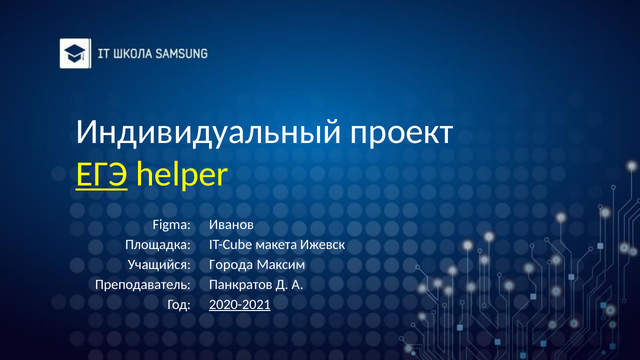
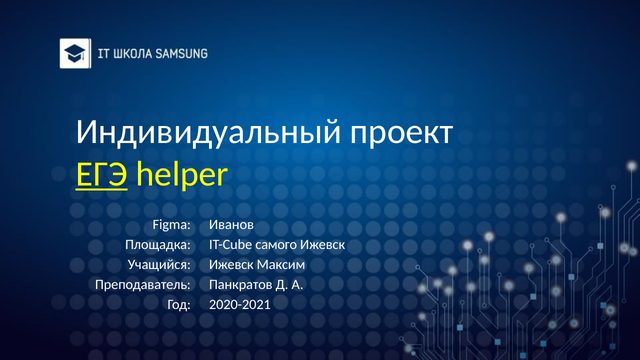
макета: макета -> самого (276, 245)
Города: Города -> Ижевск (231, 265)
2020-2021 underline: present -> none (240, 304)
